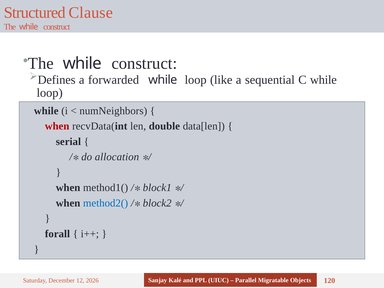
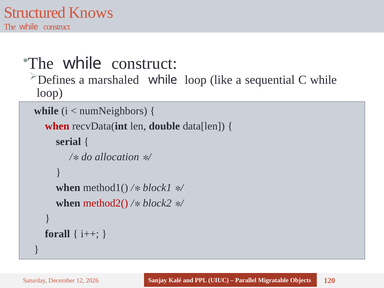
Clause: Clause -> Knows (91, 13)
forwarded: forwarded -> marshaled (114, 80)
method2( colour: blue -> red (106, 203)
